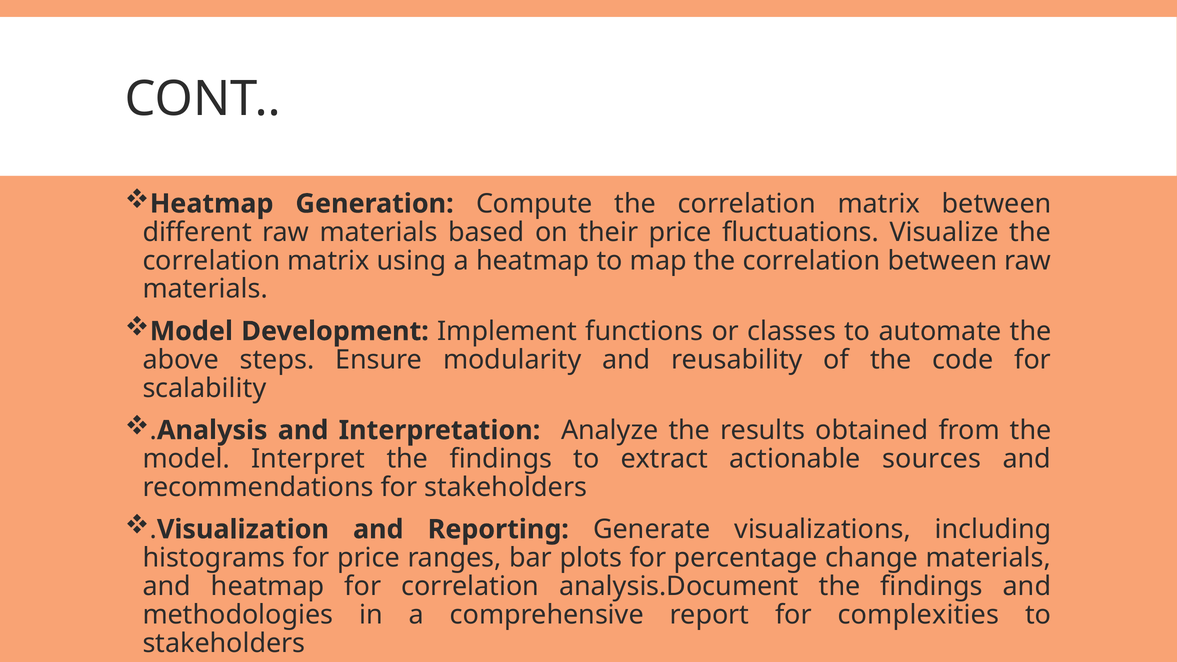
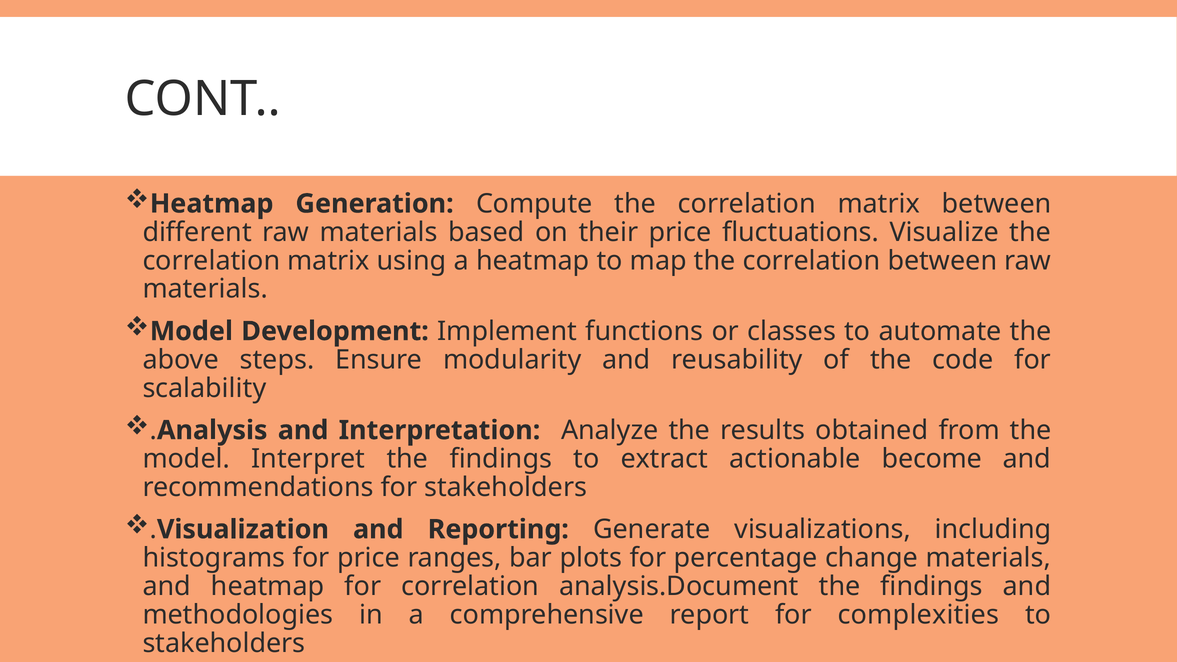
sources: sources -> become (932, 459)
